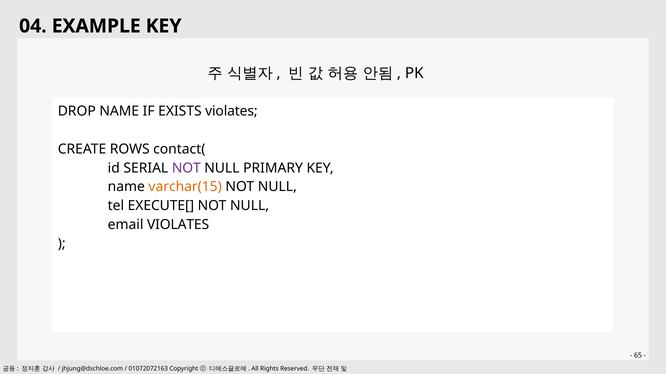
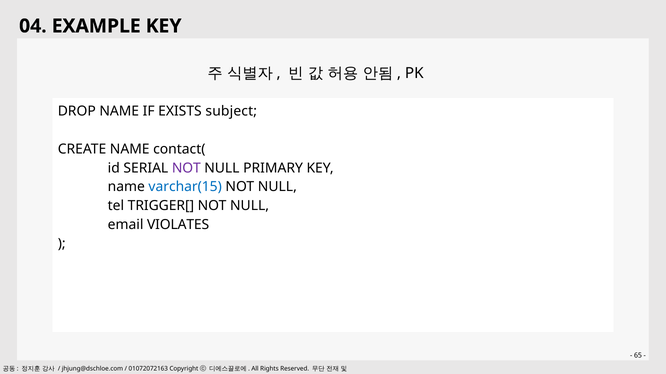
EXISTS violates: violates -> subject (231, 111)
CREATE ROWS: ROWS -> NAME (130, 149)
varchar(15 colour: orange -> blue (185, 187)
EXECUTE[: EXECUTE[ -> TRIGGER[ (161, 206)
